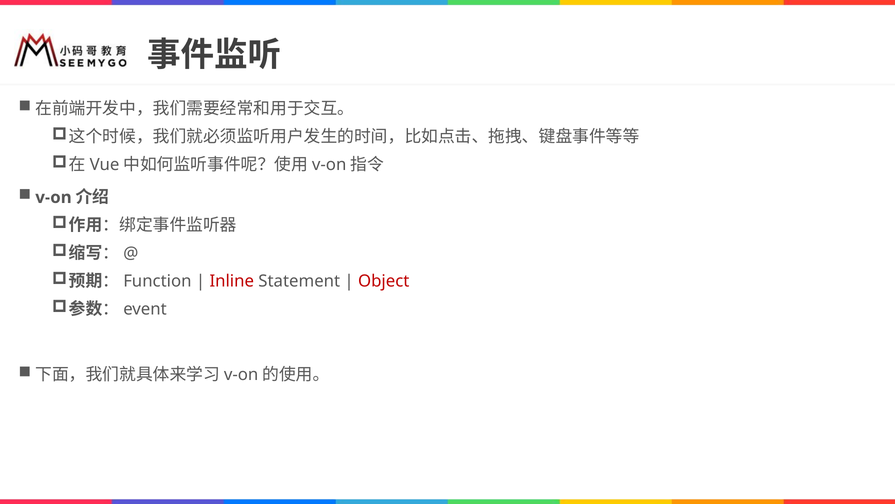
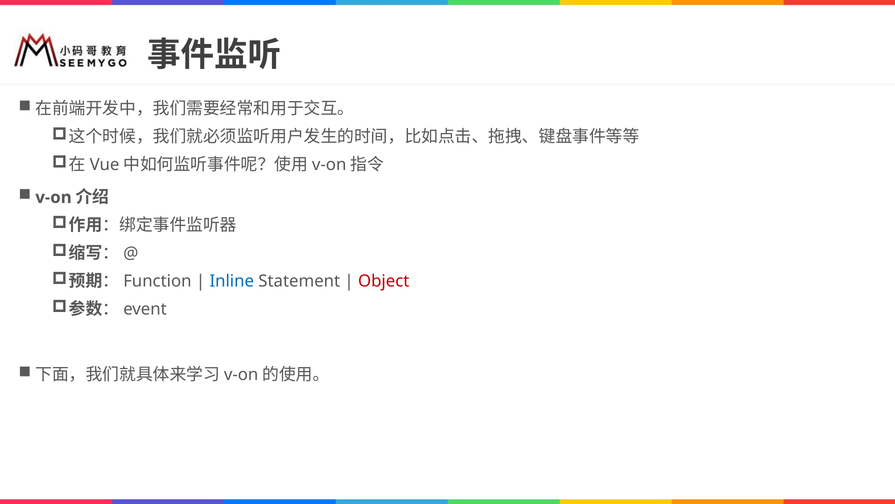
Inline colour: red -> blue (232, 281)
